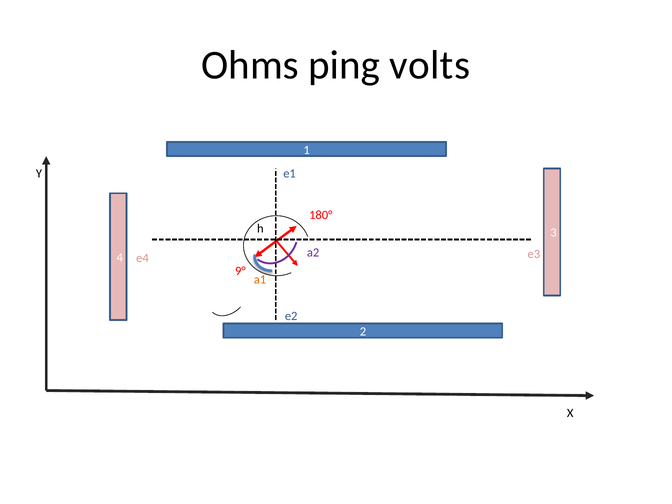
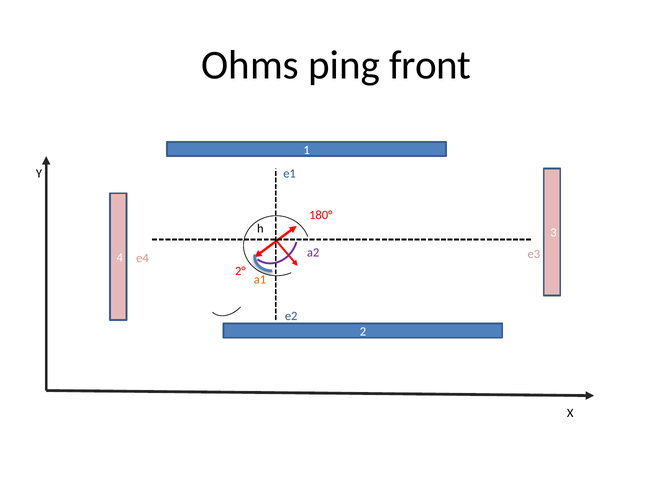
volts: volts -> front (430, 65)
9°: 9° -> 2° (240, 271)
